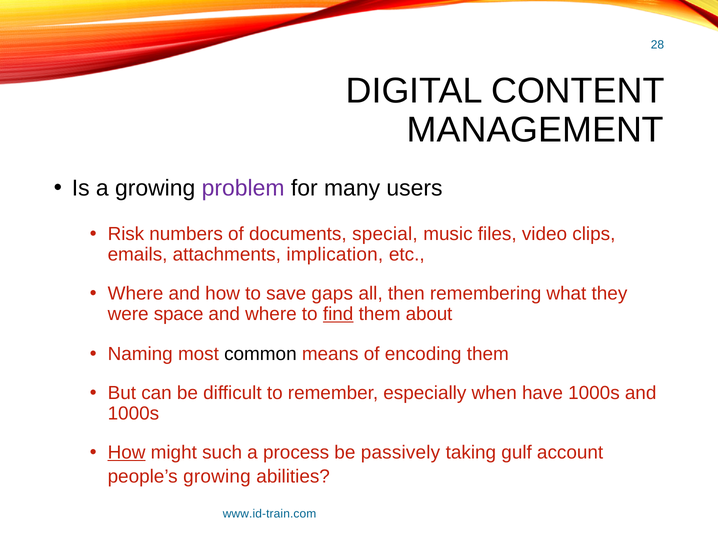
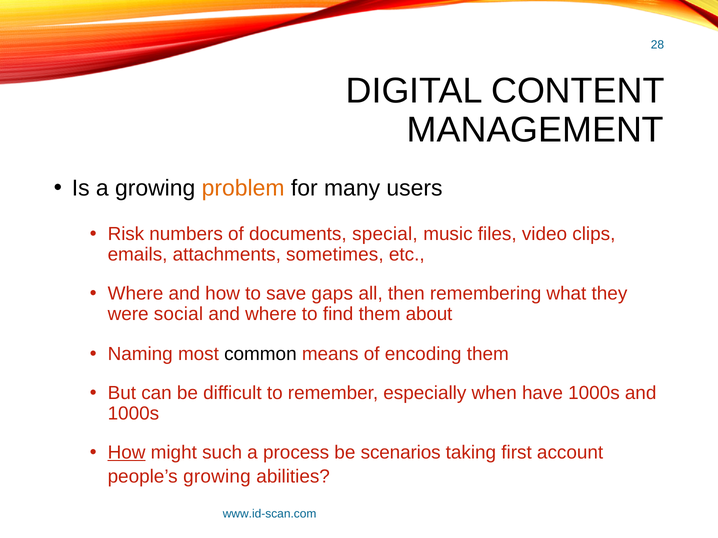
problem colour: purple -> orange (243, 188)
implication: implication -> sometimes (335, 255)
space: space -> social (178, 314)
find underline: present -> none (338, 314)
passively: passively -> scenarios (401, 453)
gulf: gulf -> first (517, 453)
www.id-train.com: www.id-train.com -> www.id-scan.com (270, 514)
